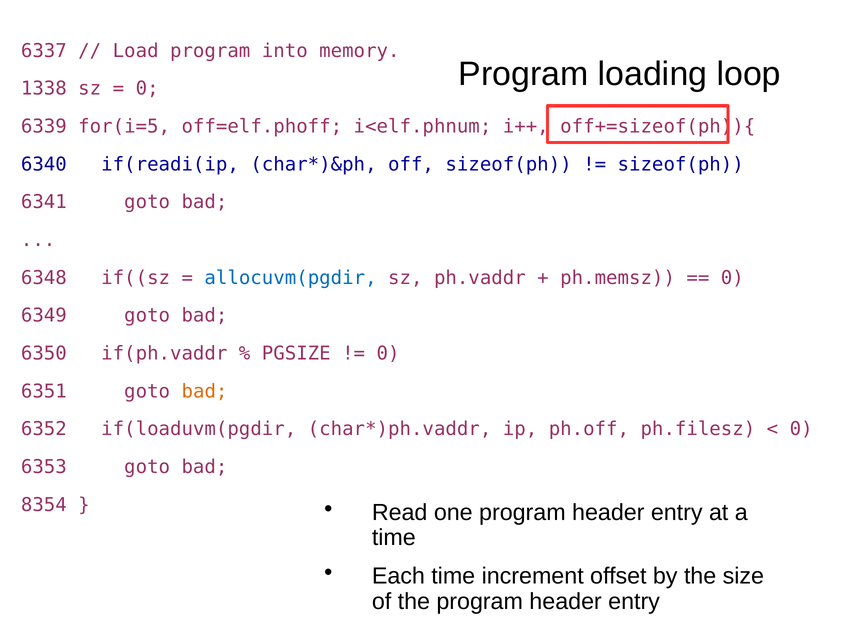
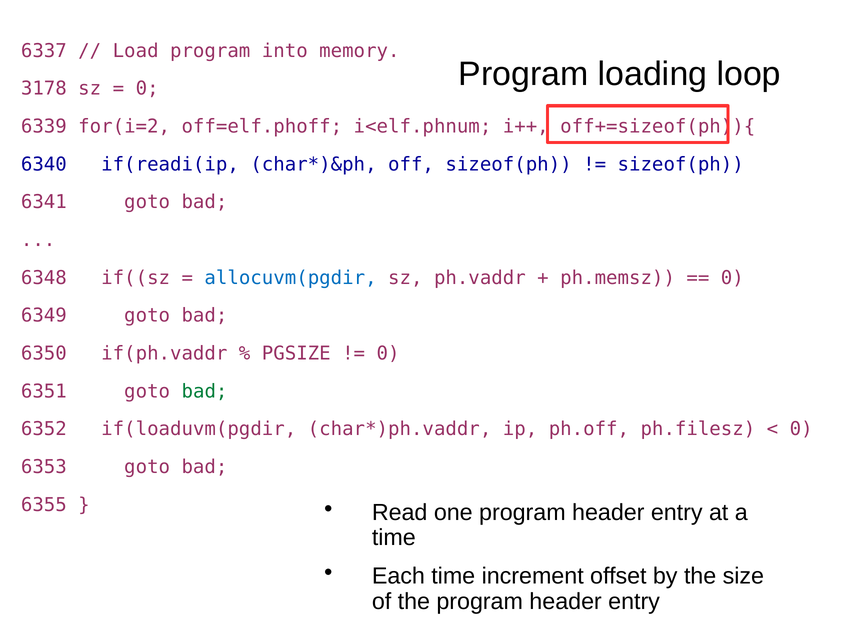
1338: 1338 -> 3178 (44, 89)
for(i=5: for(i=5 -> for(i=2 (124, 127)
bad colour: orange -> green (205, 392)
8354: 8354 -> 6355 (44, 505)
